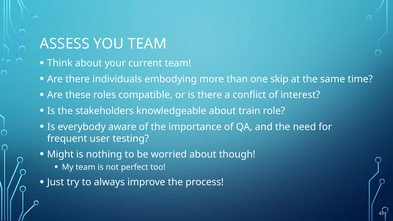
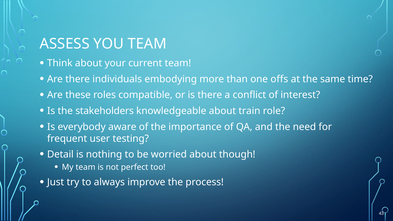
skip: skip -> offs (279, 79)
Might: Might -> Detail (60, 154)
